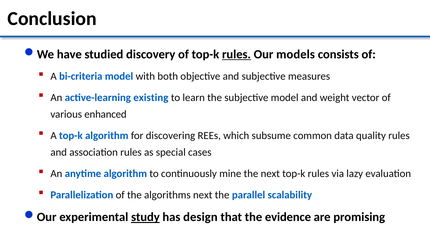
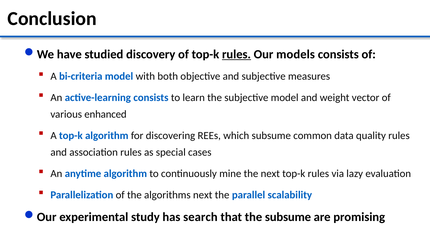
active-learning existing: existing -> consists (151, 98)
study underline: present -> none (145, 217)
design: design -> search (200, 217)
the evidence: evidence -> subsume (288, 217)
